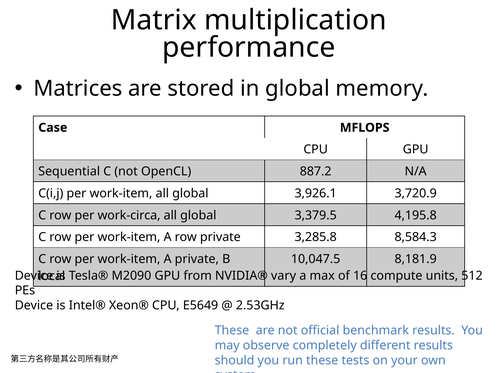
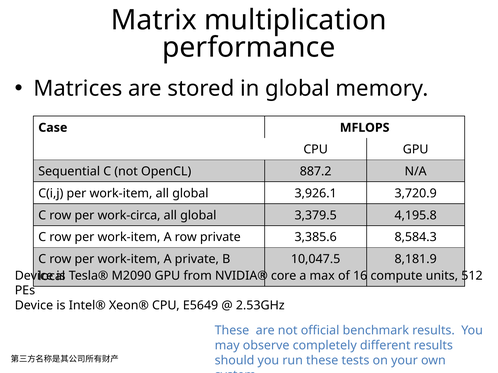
3,285.8: 3,285.8 -> 3,385.6 (316, 238)
vary: vary -> core (284, 276)
